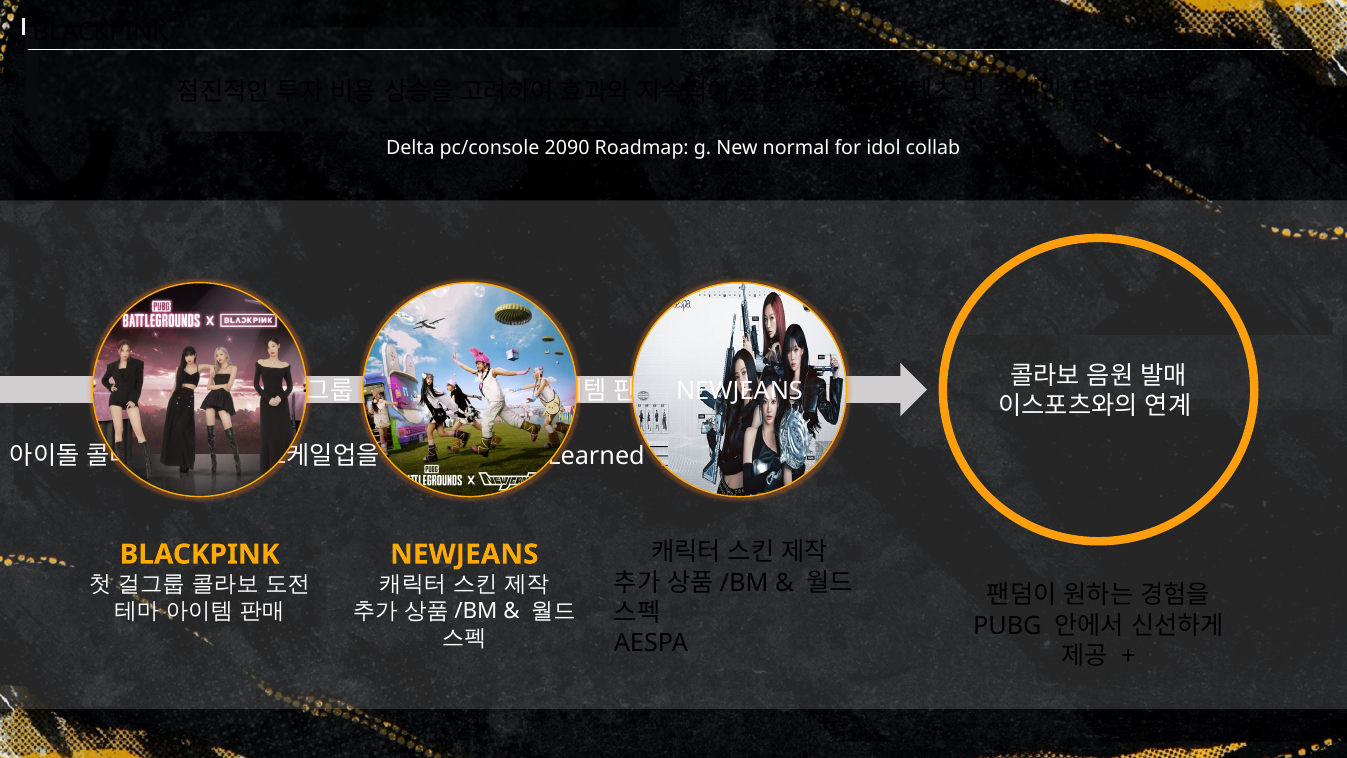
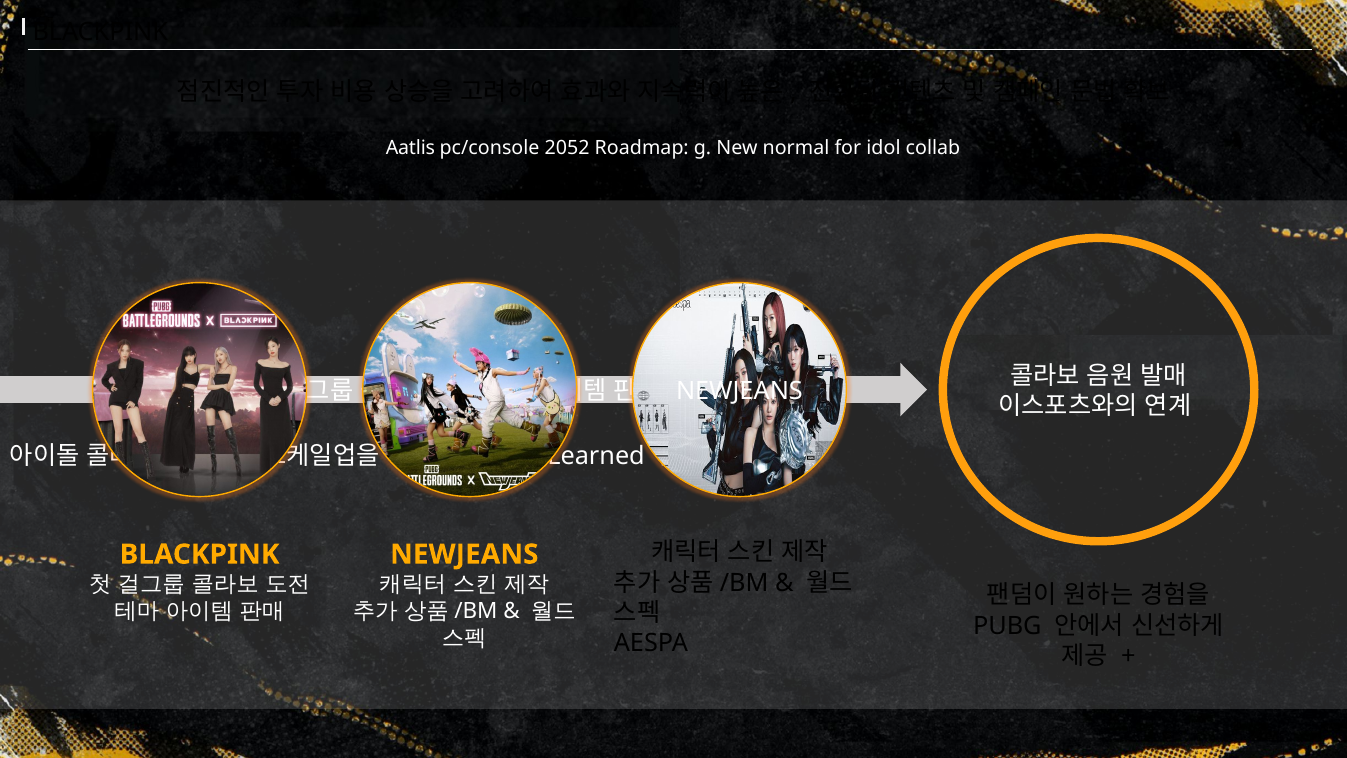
Delta: Delta -> Aatlis (410, 148)
2090: 2090 -> 2052 (567, 148)
